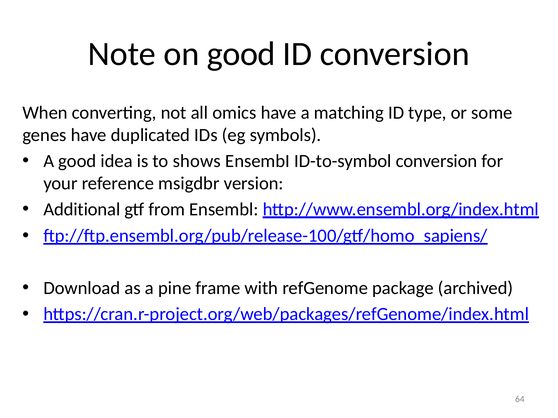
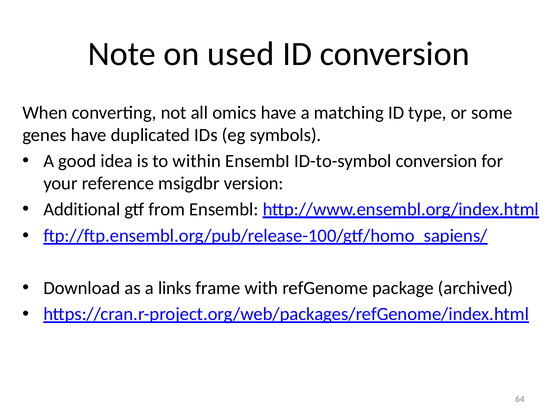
on good: good -> used (241, 54)
shows: shows -> within (197, 161)
pine: pine -> links (175, 288)
